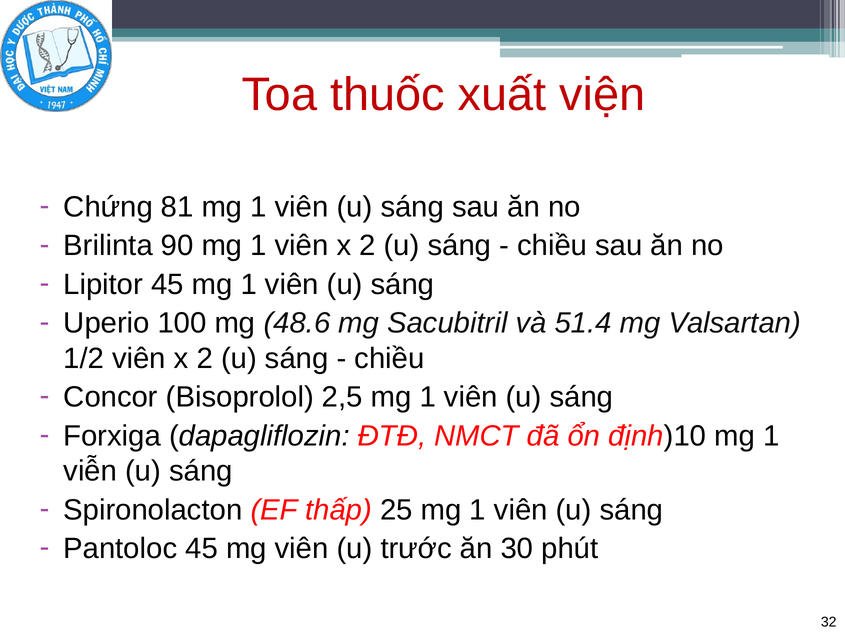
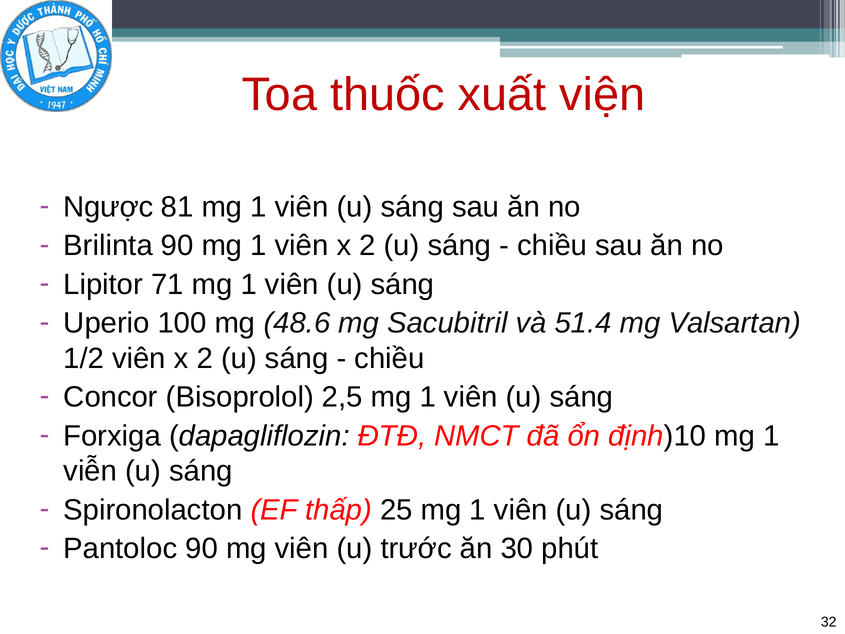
Chứng: Chứng -> Ngược (108, 207)
Lipitor 45: 45 -> 71 (167, 284)
Pantoloc 45: 45 -> 90 (202, 548)
